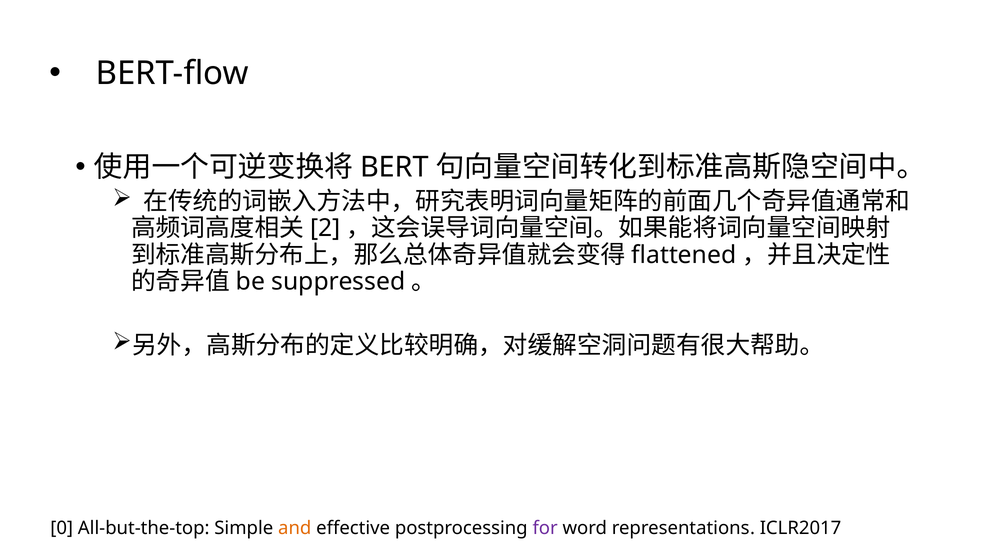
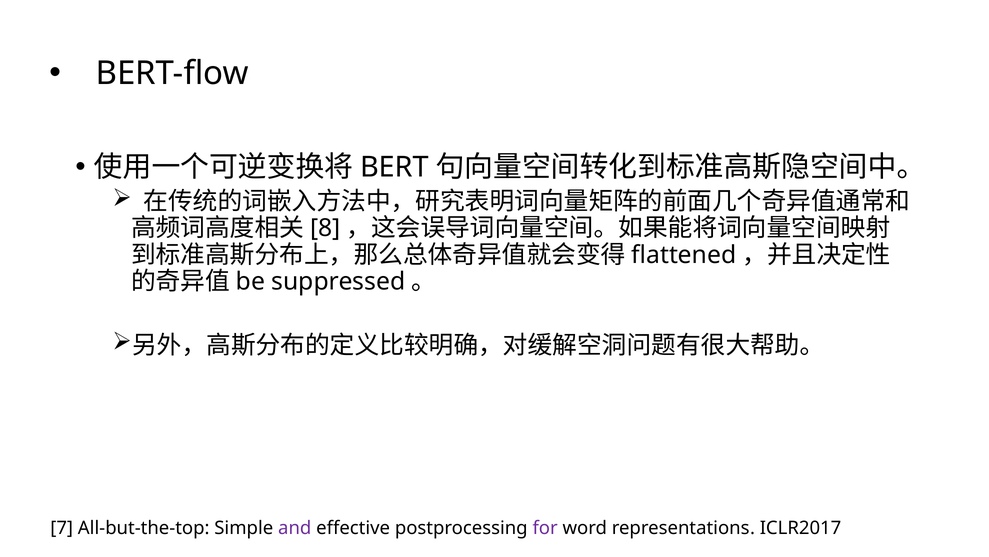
2: 2 -> 8 (325, 228)
0: 0 -> 7 (62, 527)
and colour: orange -> purple (295, 527)
